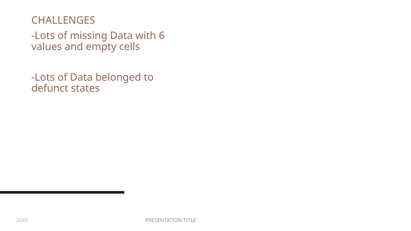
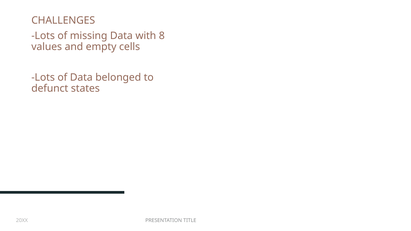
6: 6 -> 8 (162, 36)
